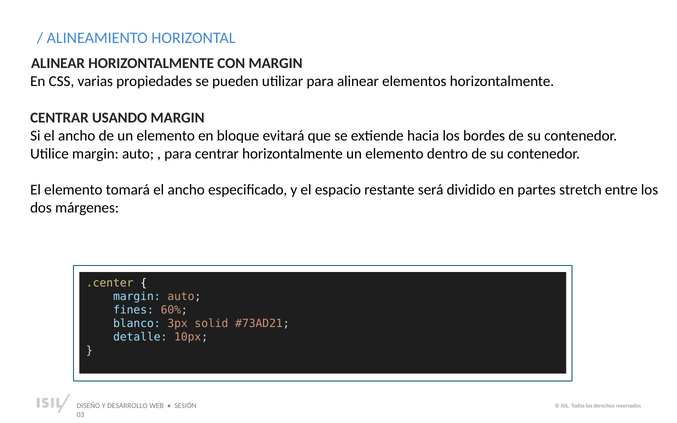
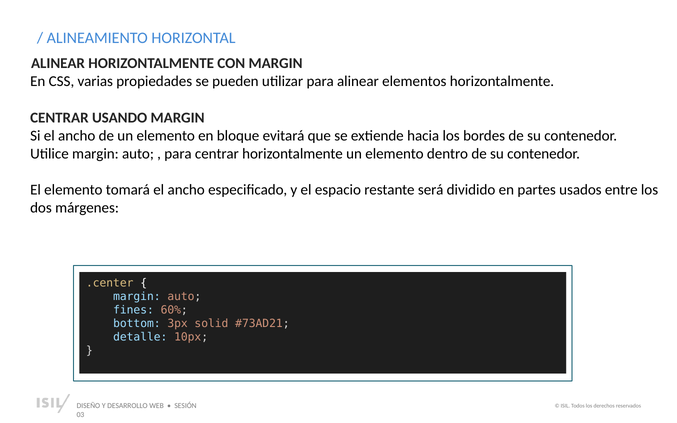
stretch: stretch -> usados (580, 190)
blanco: blanco -> bottom (137, 324)
